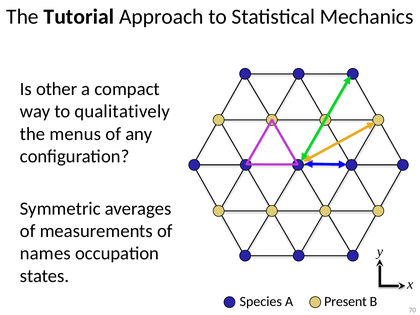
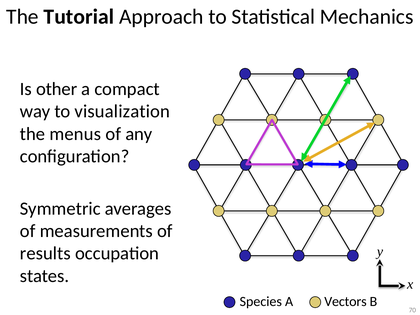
qualitatively: qualitatively -> visualization (122, 111)
names: names -> results (45, 253)
Present: Present -> Vectors (345, 302)
